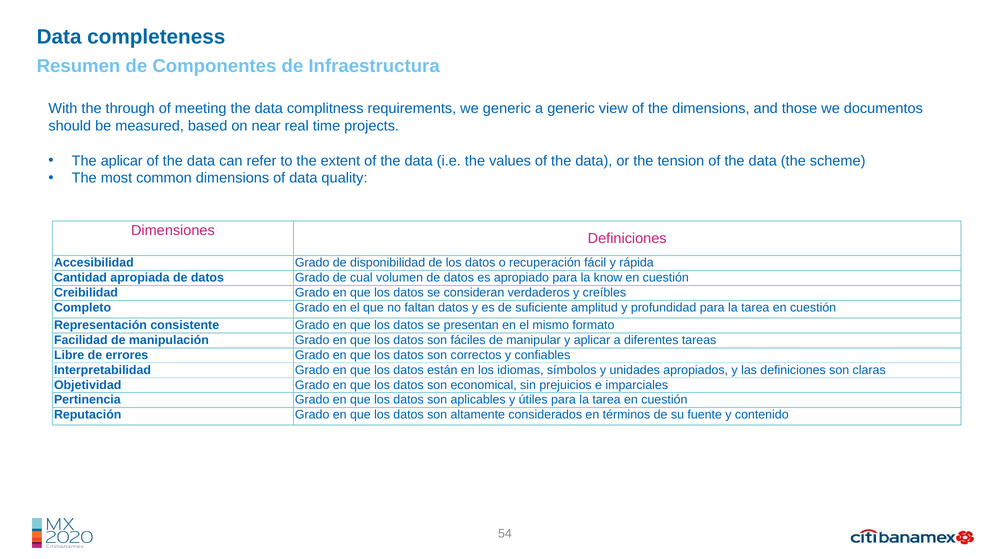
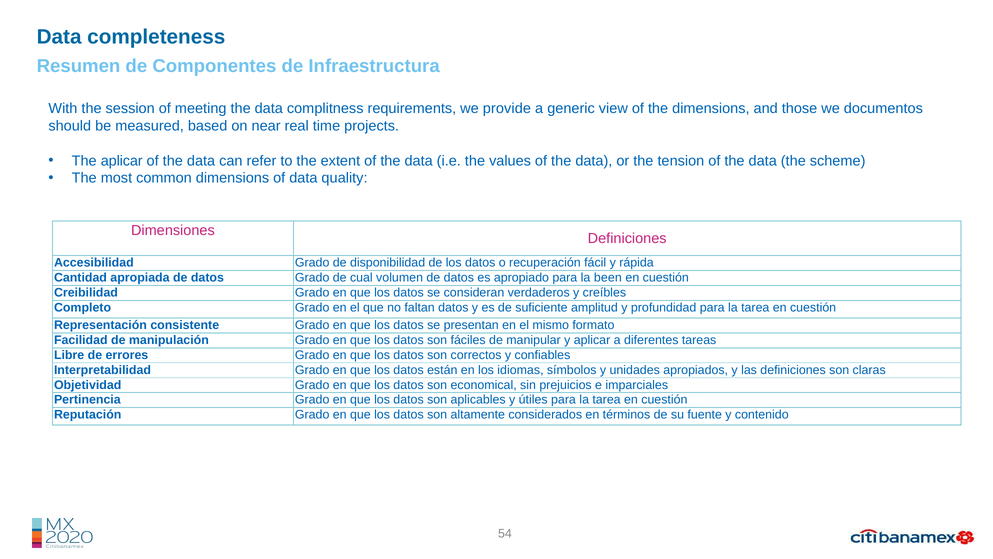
through: through -> session (130, 108)
we generic: generic -> provide (507, 108)
know: know -> been (608, 278)
